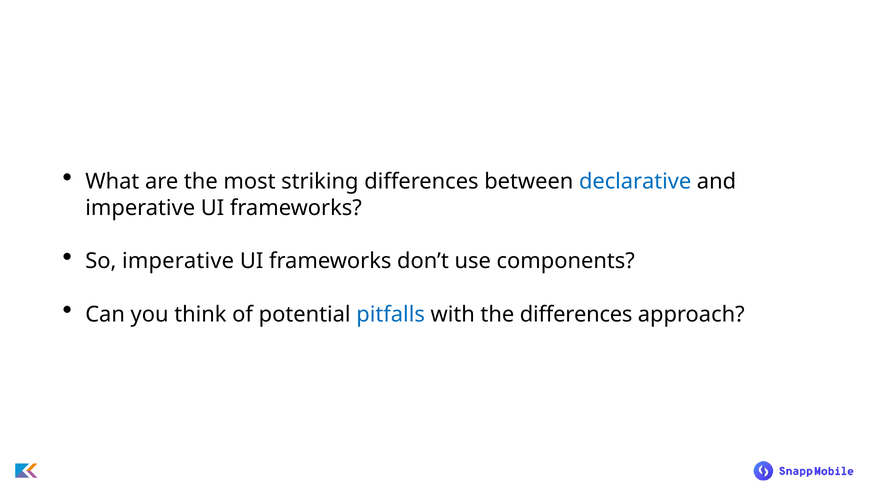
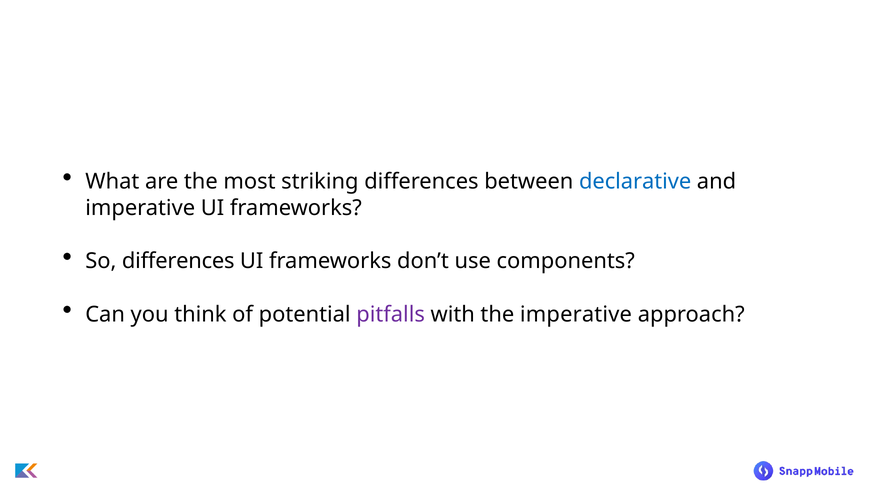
So imperative: imperative -> differences (178, 261)
pitfalls colour: blue -> purple (391, 314)
the differences: differences -> imperative (576, 314)
